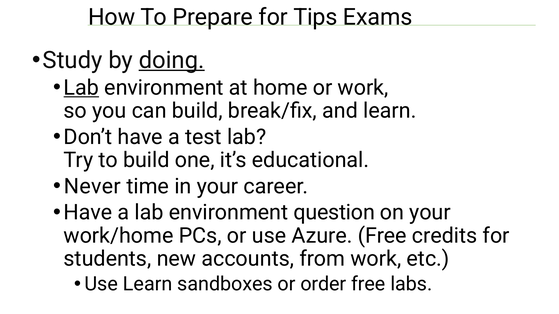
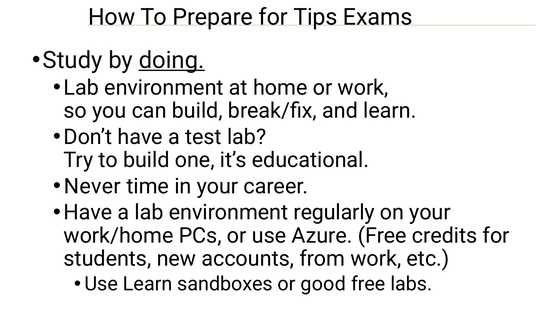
Lab underline: present -> none (81, 88)
question: question -> regularly (334, 213)
order: order -> good (323, 284)
